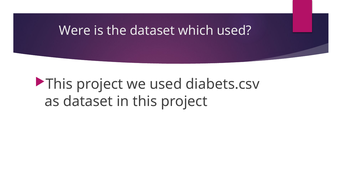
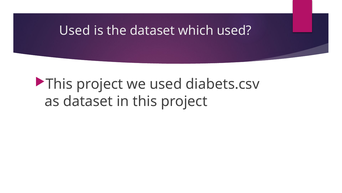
Were: Were -> Used (75, 30)
